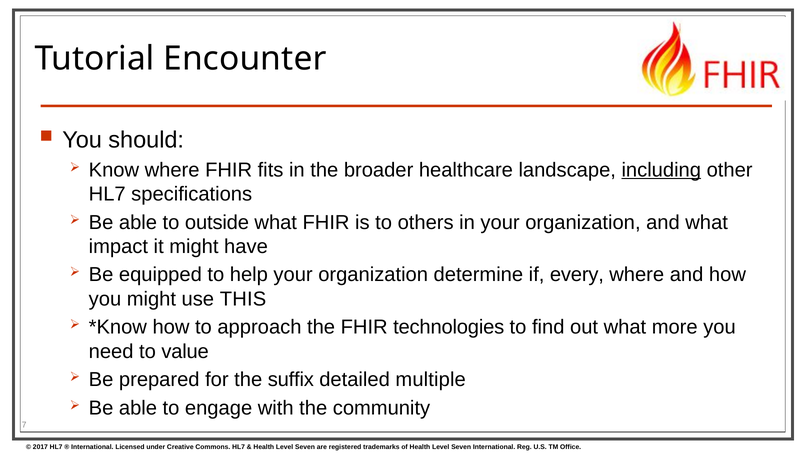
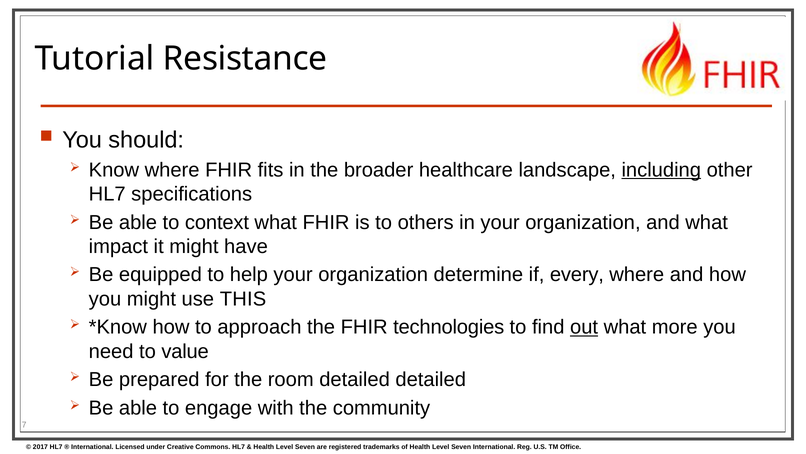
Encounter: Encounter -> Resistance (245, 59)
outside: outside -> context (217, 222)
out underline: none -> present (584, 327)
suffix: suffix -> room (291, 379)
detailed multiple: multiple -> detailed (431, 379)
